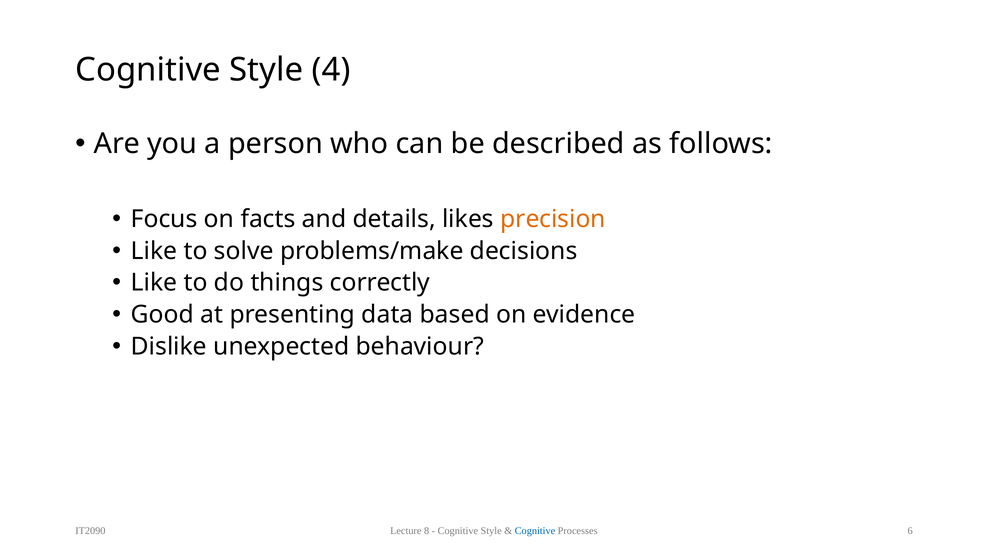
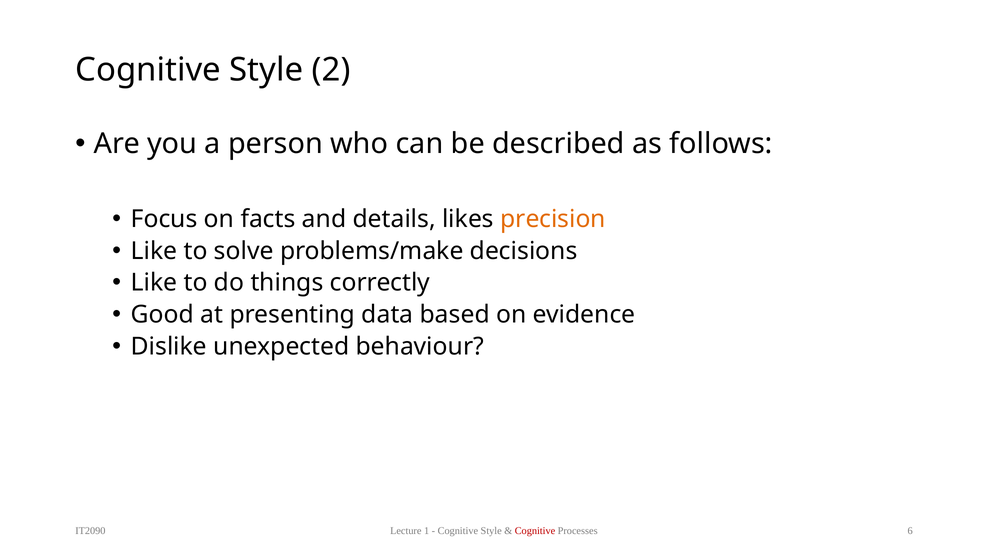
4: 4 -> 2 (331, 70)
8: 8 -> 1 (427, 531)
Cognitive colour: blue -> red (535, 531)
